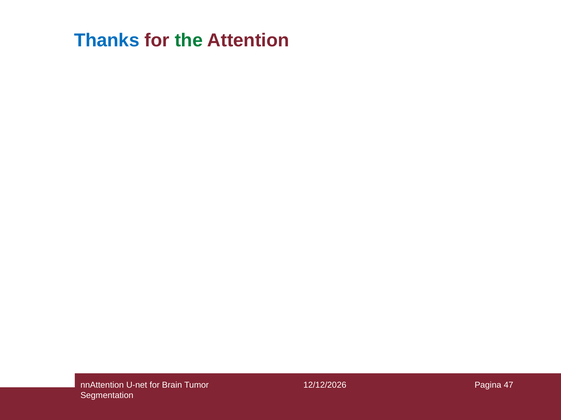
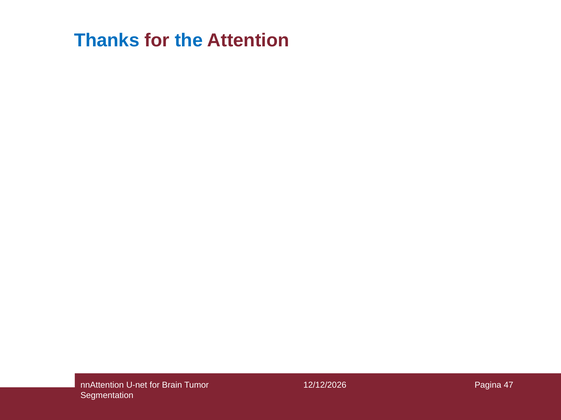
the colour: green -> blue (189, 40)
